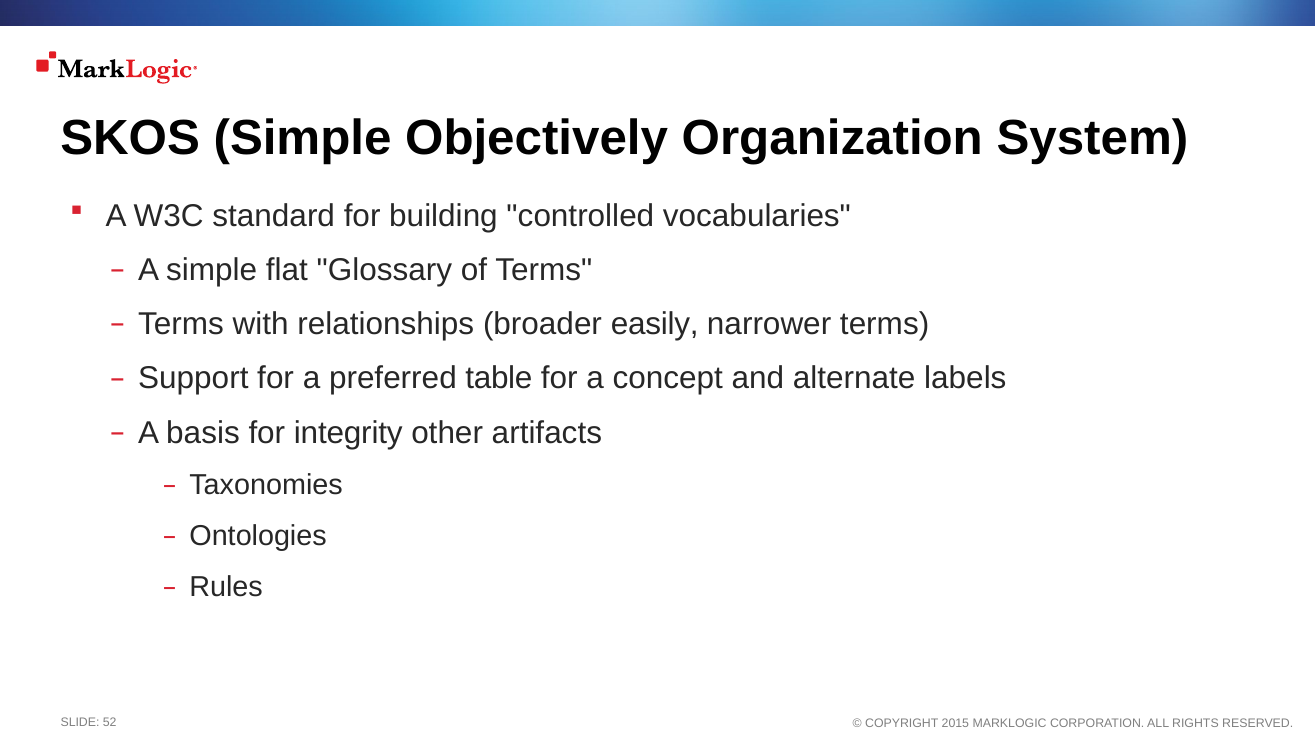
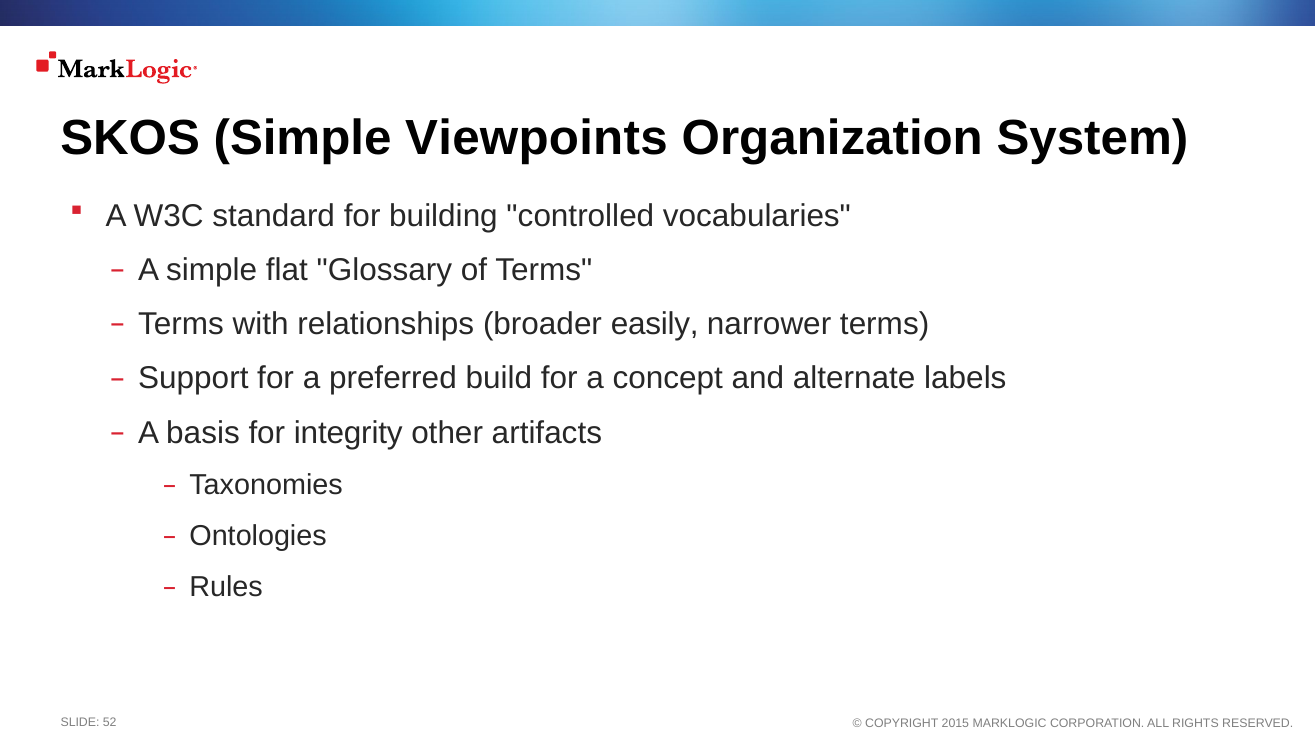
Objectively: Objectively -> Viewpoints (536, 138)
table: table -> build (499, 378)
